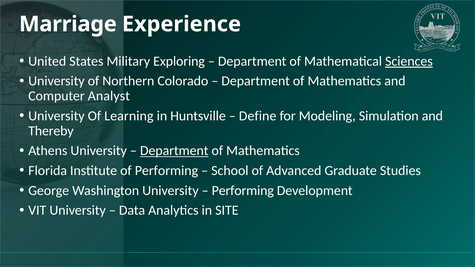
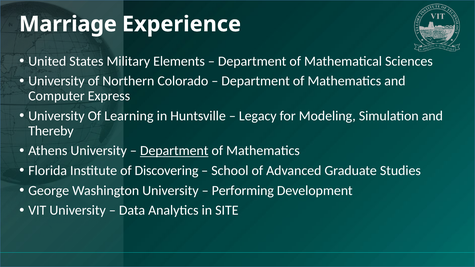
Exploring: Exploring -> Elements (179, 61)
Sciences underline: present -> none (409, 61)
Analyst: Analyst -> Express (109, 96)
Define: Define -> Legacy (258, 116)
of Performing: Performing -> Discovering (167, 171)
